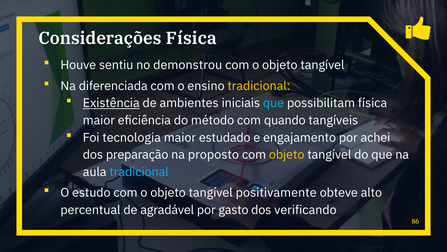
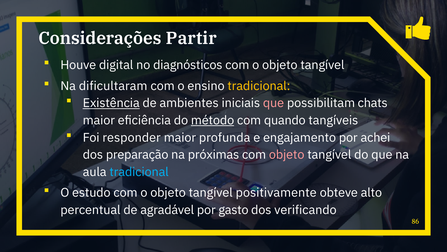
Considerações Física: Física -> Partir (191, 38)
sentiu: sentiu -> digital (116, 65)
demonstrou: demonstrou -> diagnósticos (188, 65)
diferenciada: diferenciada -> dificultaram (113, 86)
que colour: light blue -> pink (274, 103)
possibilitam física: física -> chats (373, 103)
método underline: none -> present (213, 120)
tecnologia: tecnologia -> responder (132, 137)
estudado: estudado -> profunda (225, 137)
proposto: proposto -> próximas (214, 154)
objeto colour: yellow -> pink (287, 154)
